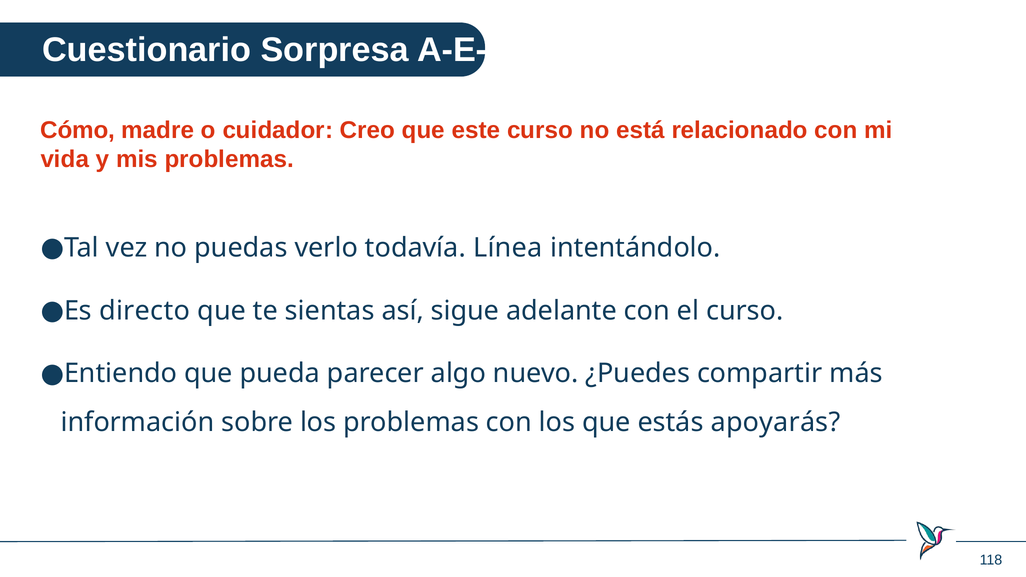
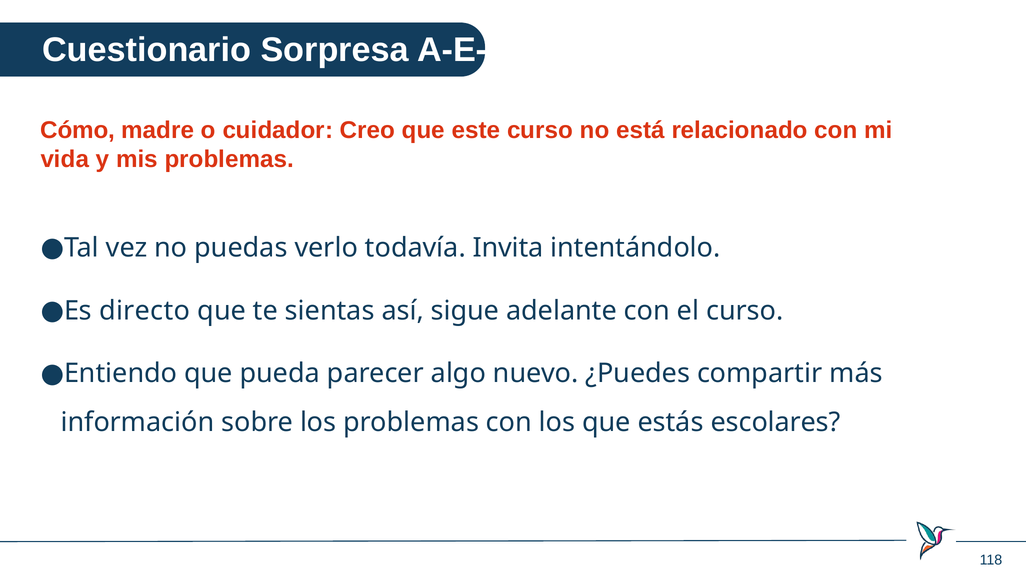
Línea: Línea -> Invita (508, 248)
apoyarás: apoyarás -> escolares (776, 422)
